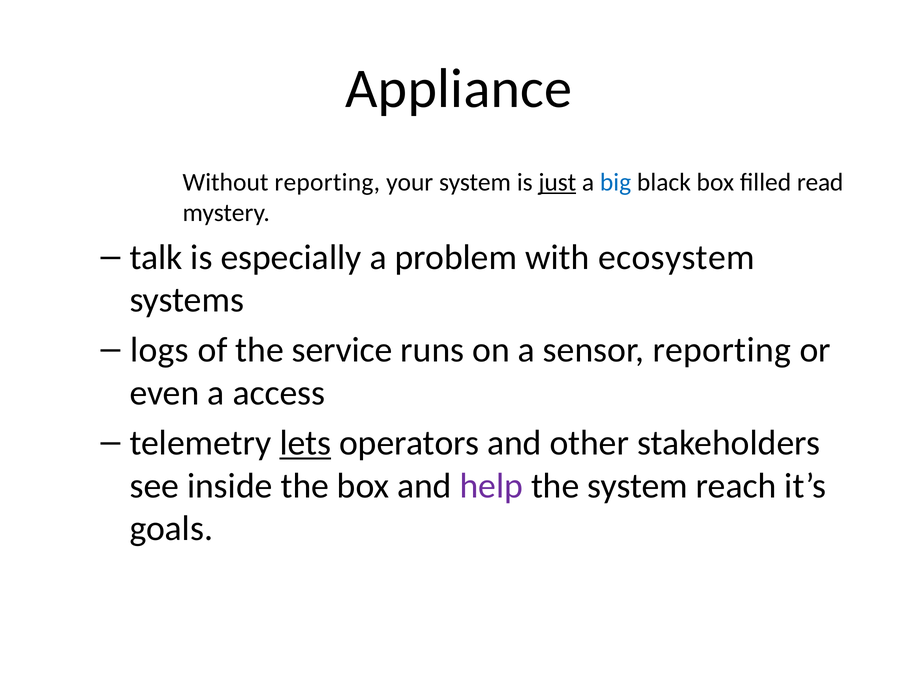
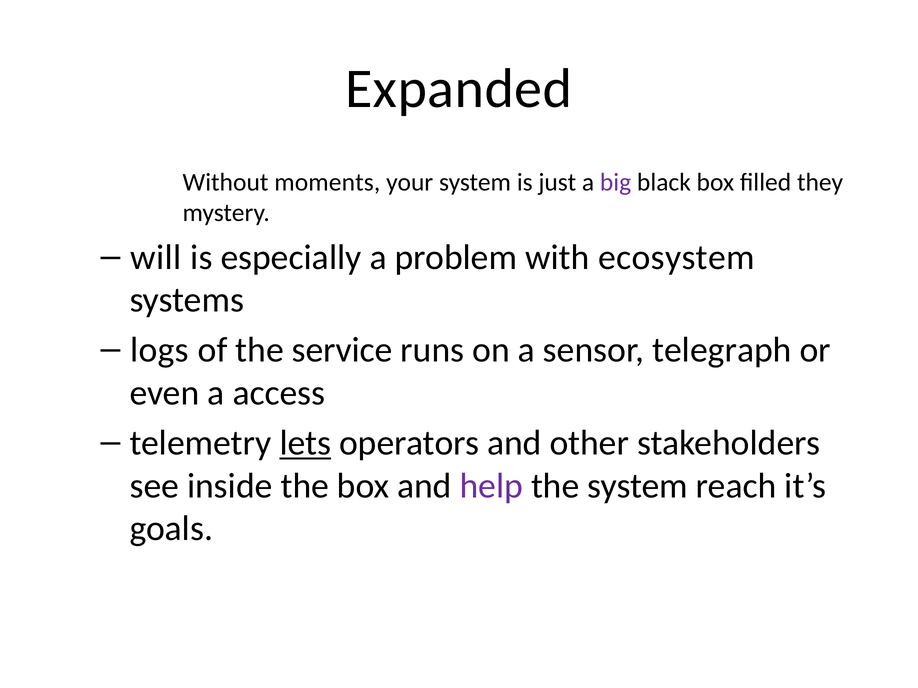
Appliance: Appliance -> Expanded (459, 89)
Without reporting: reporting -> moments (327, 182)
just underline: present -> none (557, 182)
big colour: blue -> purple (616, 182)
read: read -> they (820, 182)
talk: talk -> will (156, 258)
sensor reporting: reporting -> telegraph (722, 350)
